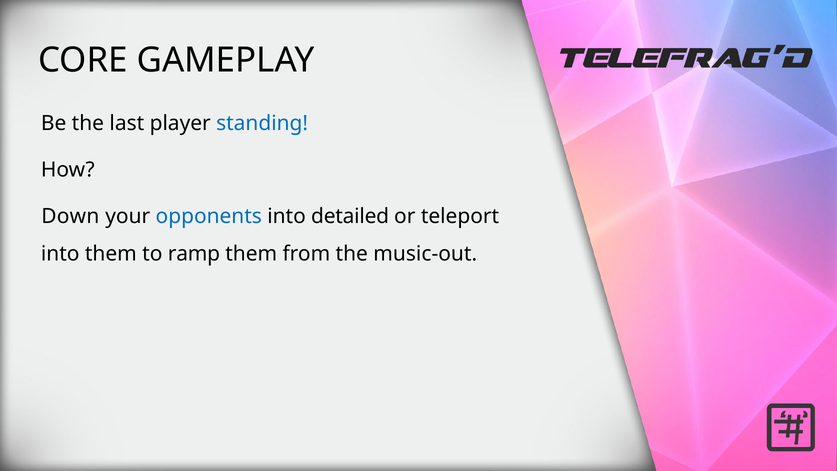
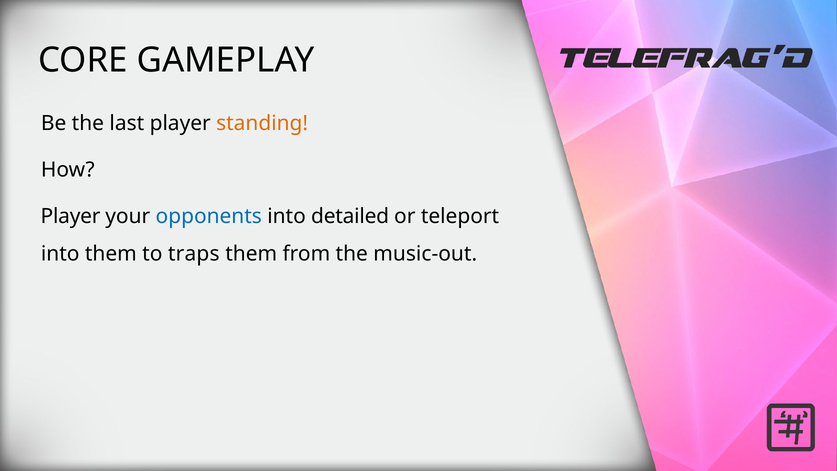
standing colour: blue -> orange (262, 124)
Down: Down -> Player (71, 216)
ramp: ramp -> traps (194, 254)
